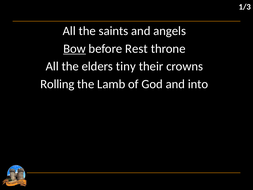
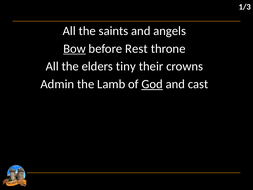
Rolling: Rolling -> Admin (57, 84)
God underline: none -> present (152, 84)
into: into -> cast (198, 84)
